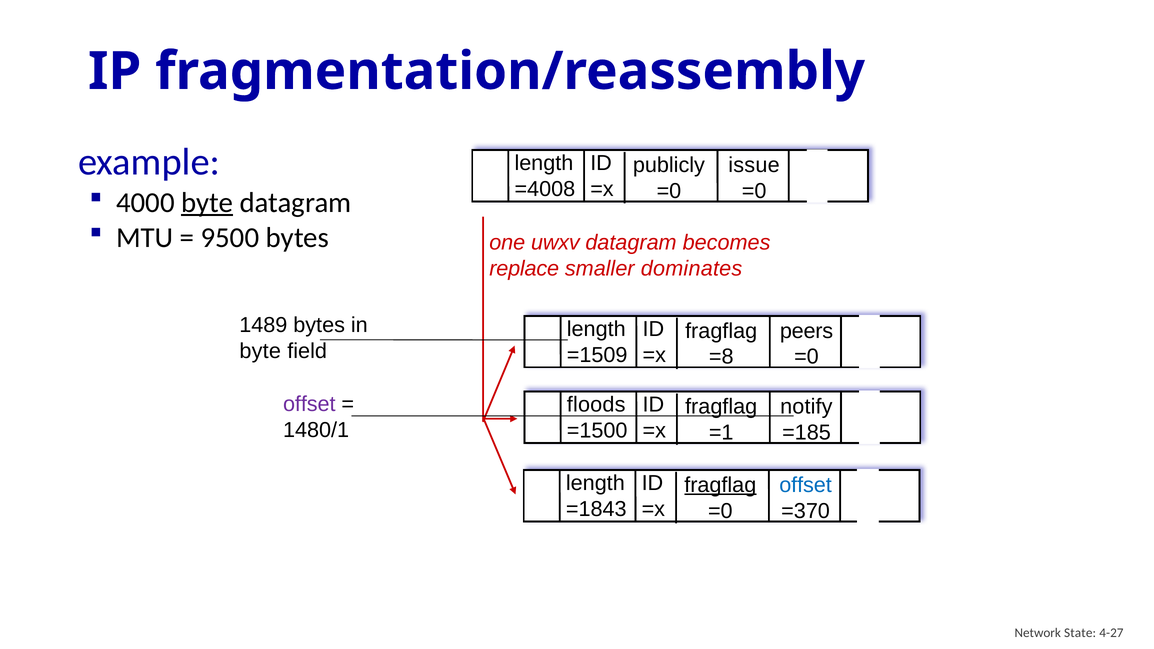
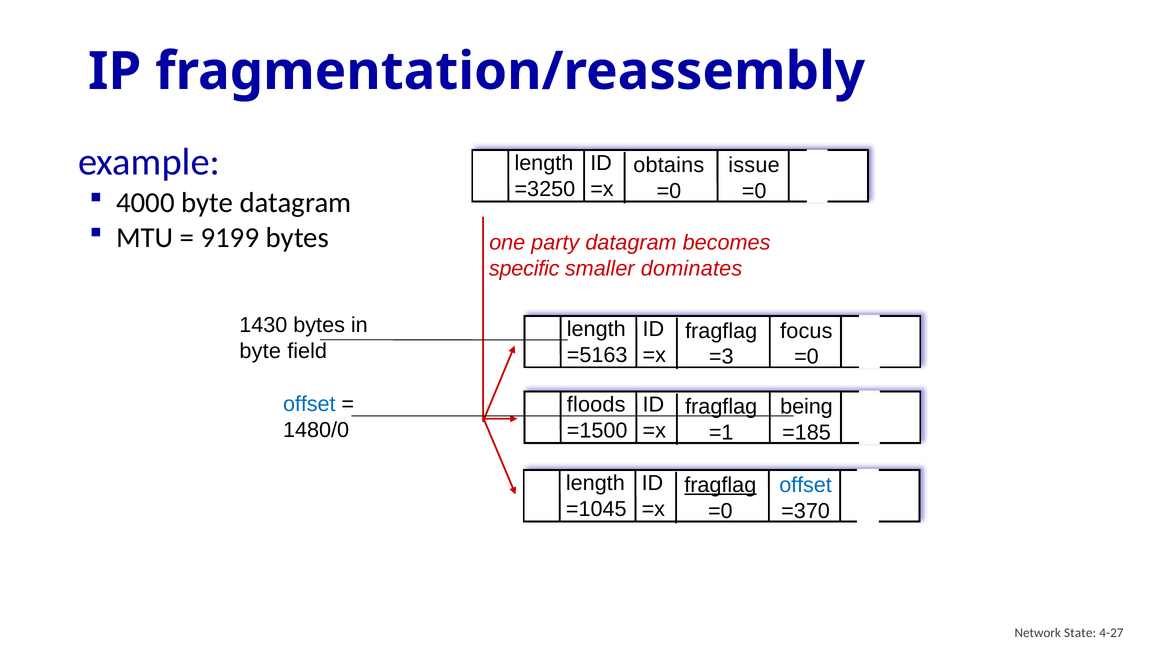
publicly: publicly -> obtains (669, 165)
=4008: =4008 -> =3250 (545, 189)
byte underline: present -> none (207, 203)
9500: 9500 -> 9199 (230, 238)
uwxv: uwxv -> party (555, 243)
replace: replace -> specific (524, 269)
1489: 1489 -> 1430 (263, 325)
peers: peers -> focus (806, 331)
=1509: =1509 -> =5163 (597, 355)
=8: =8 -> =3 (721, 357)
offset colour: purple -> blue (309, 404)
notify: notify -> being (806, 407)
1480/1: 1480/1 -> 1480/0 (316, 430)
=1843: =1843 -> =1045 (596, 509)
